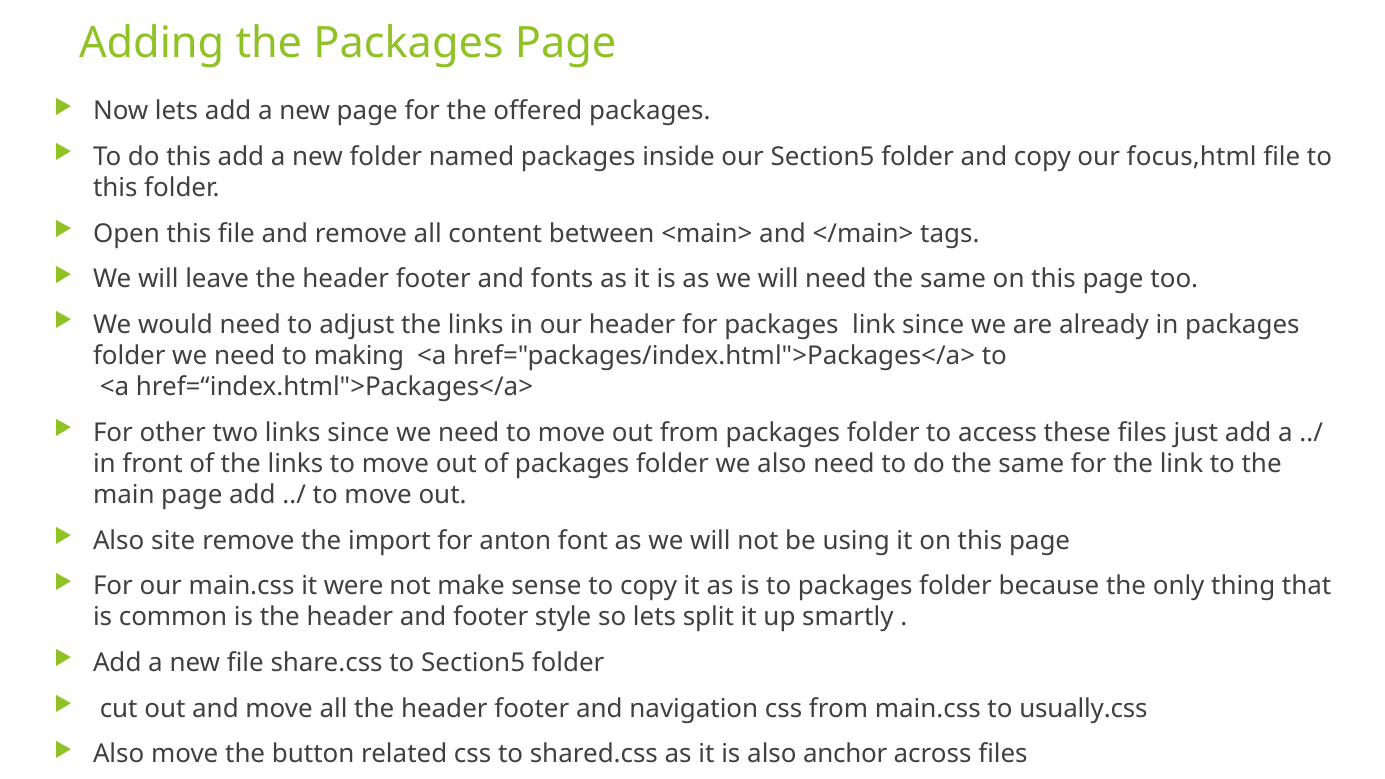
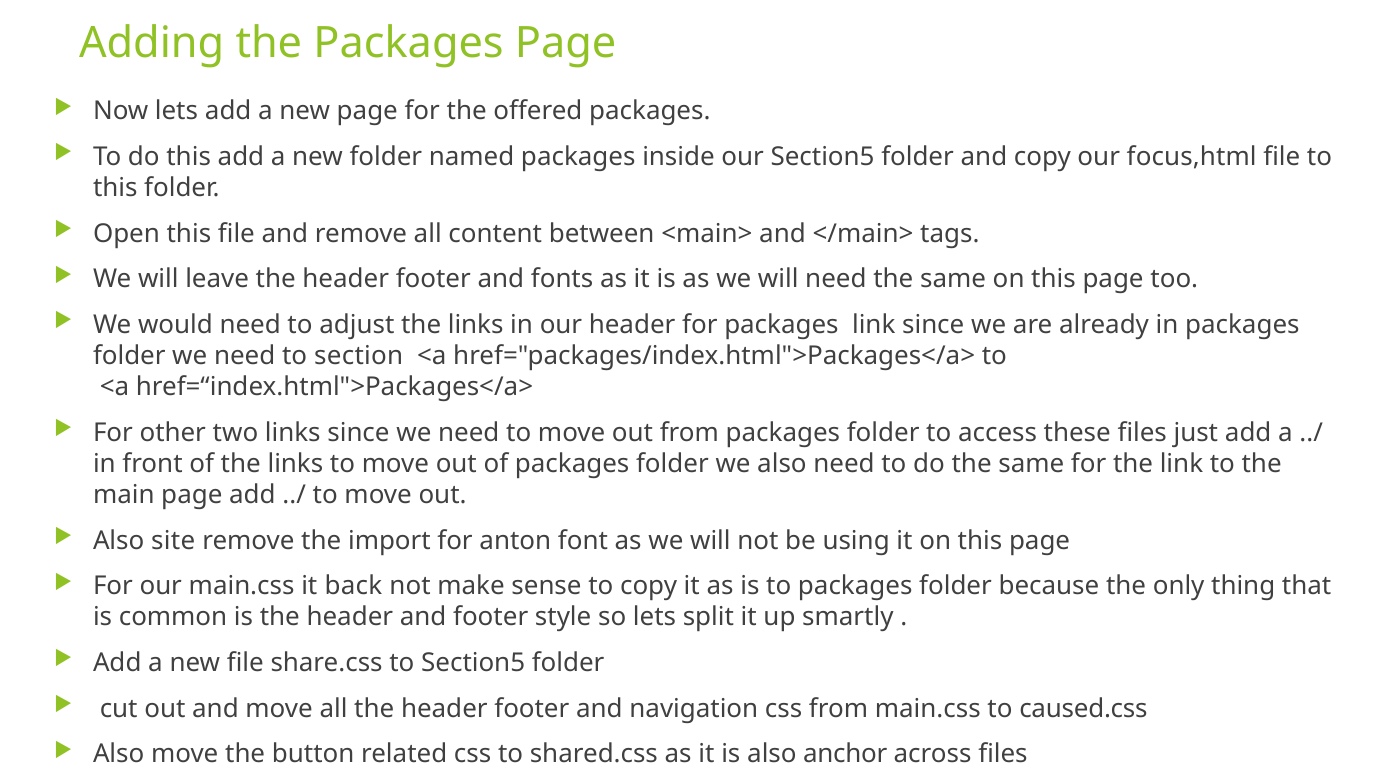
making: making -> section (359, 356)
were: were -> back (353, 586)
usually.css: usually.css -> caused.css (1083, 708)
